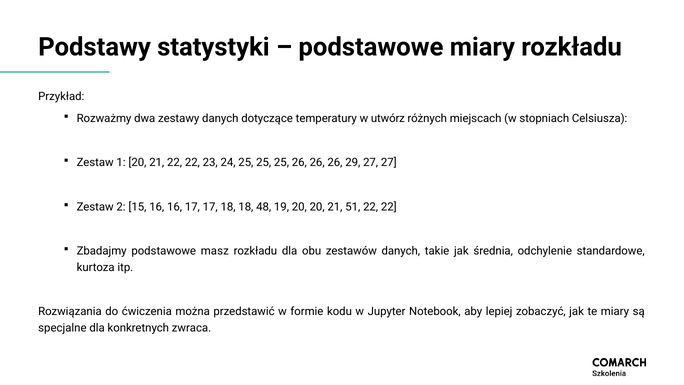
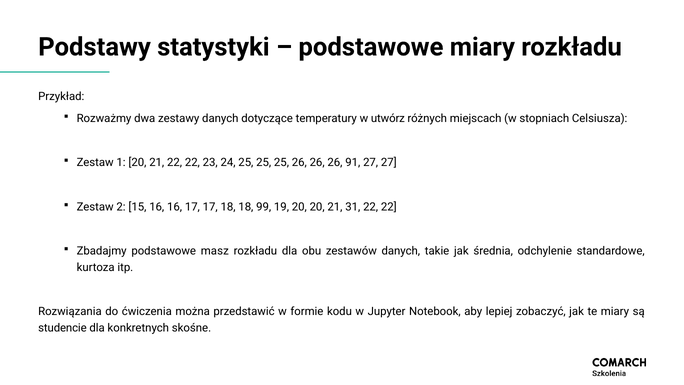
29: 29 -> 91 (353, 162)
48: 48 -> 99 (264, 207)
51: 51 -> 31 (353, 207)
specjalne: specjalne -> studencie (62, 328)
zwraca: zwraca -> skośne (191, 328)
